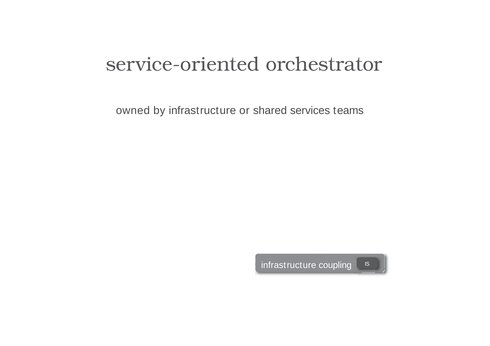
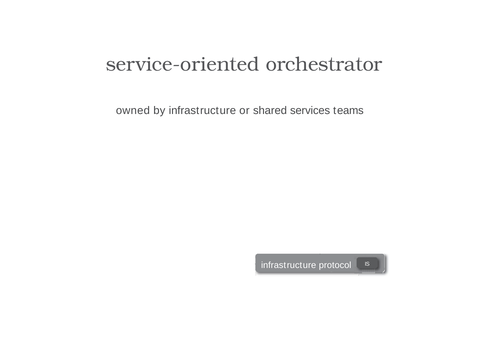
coupling: coupling -> protocol (335, 265)
